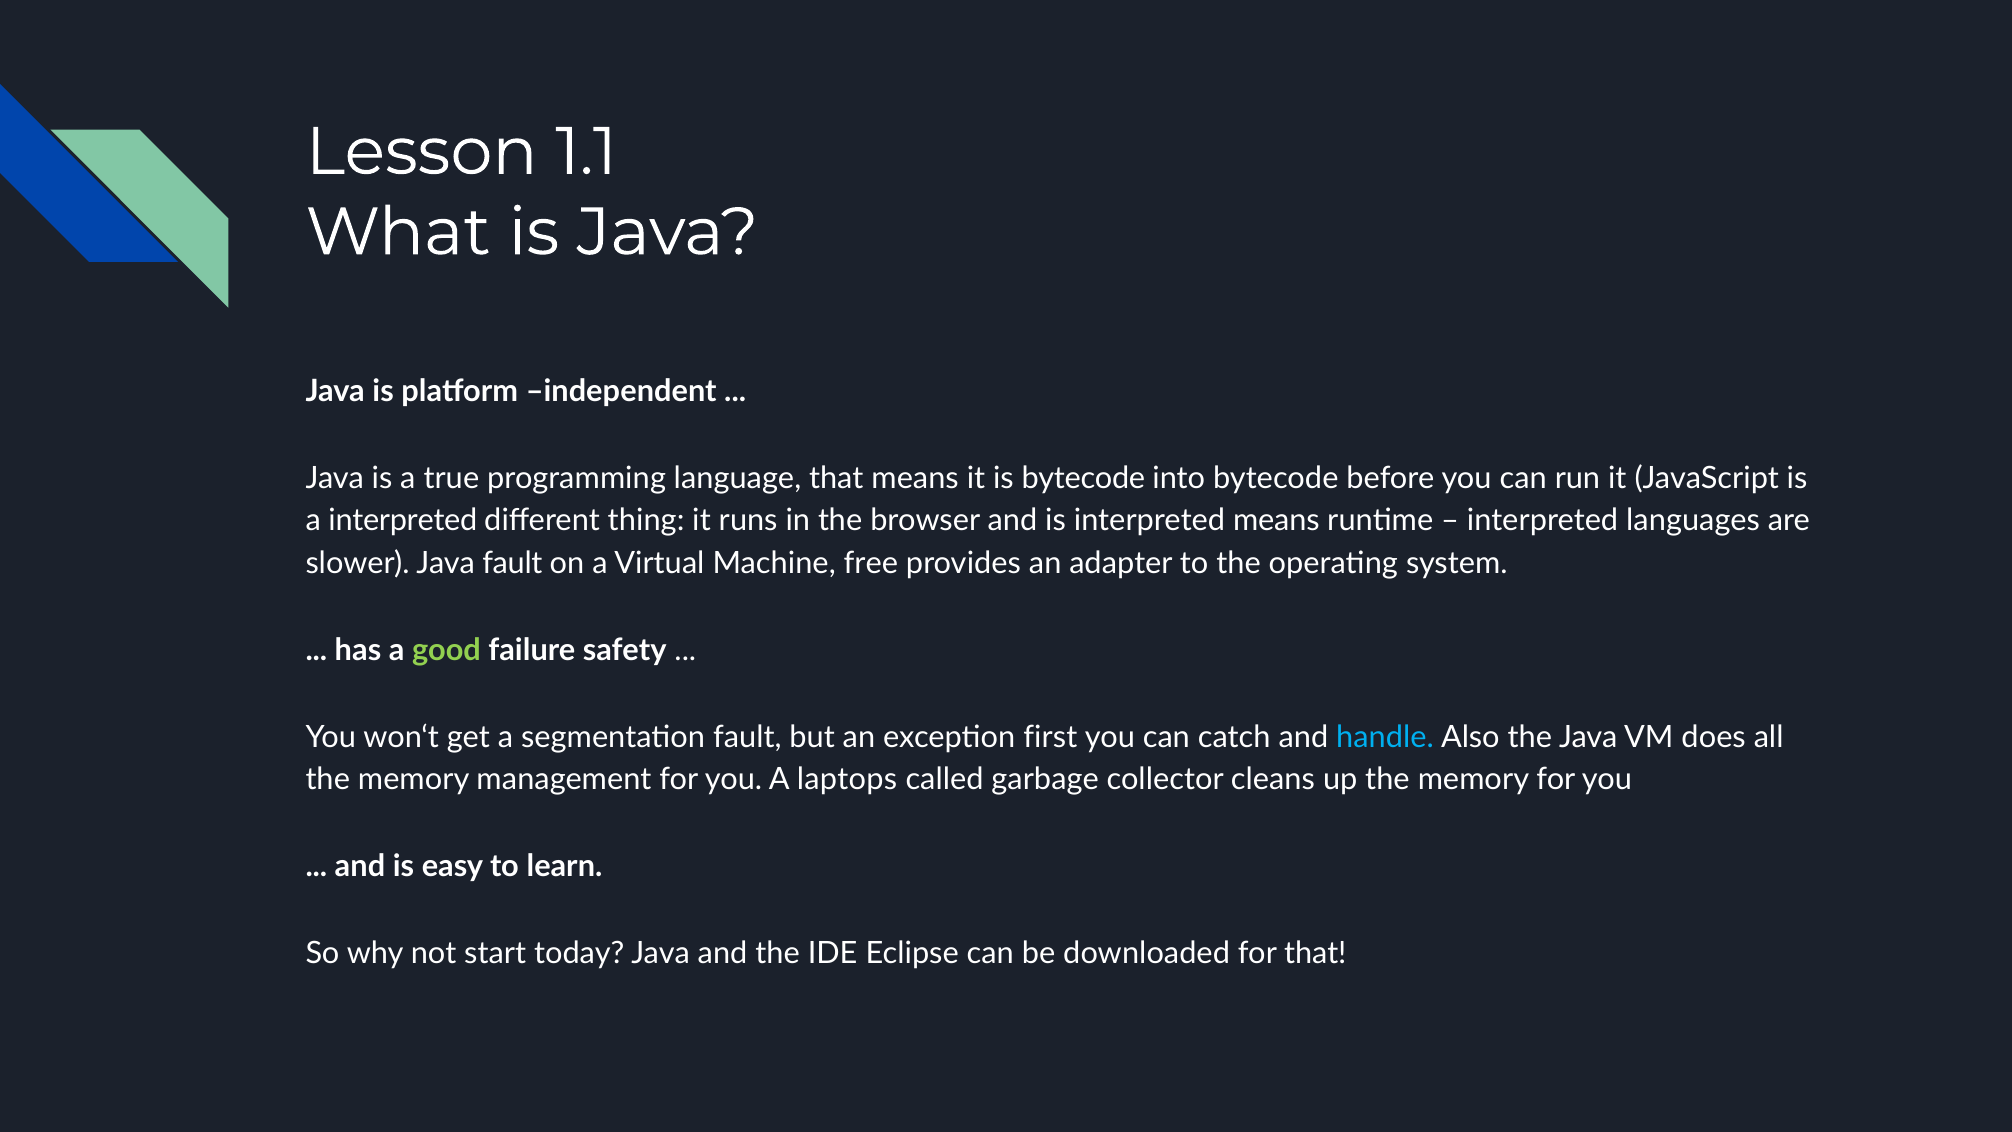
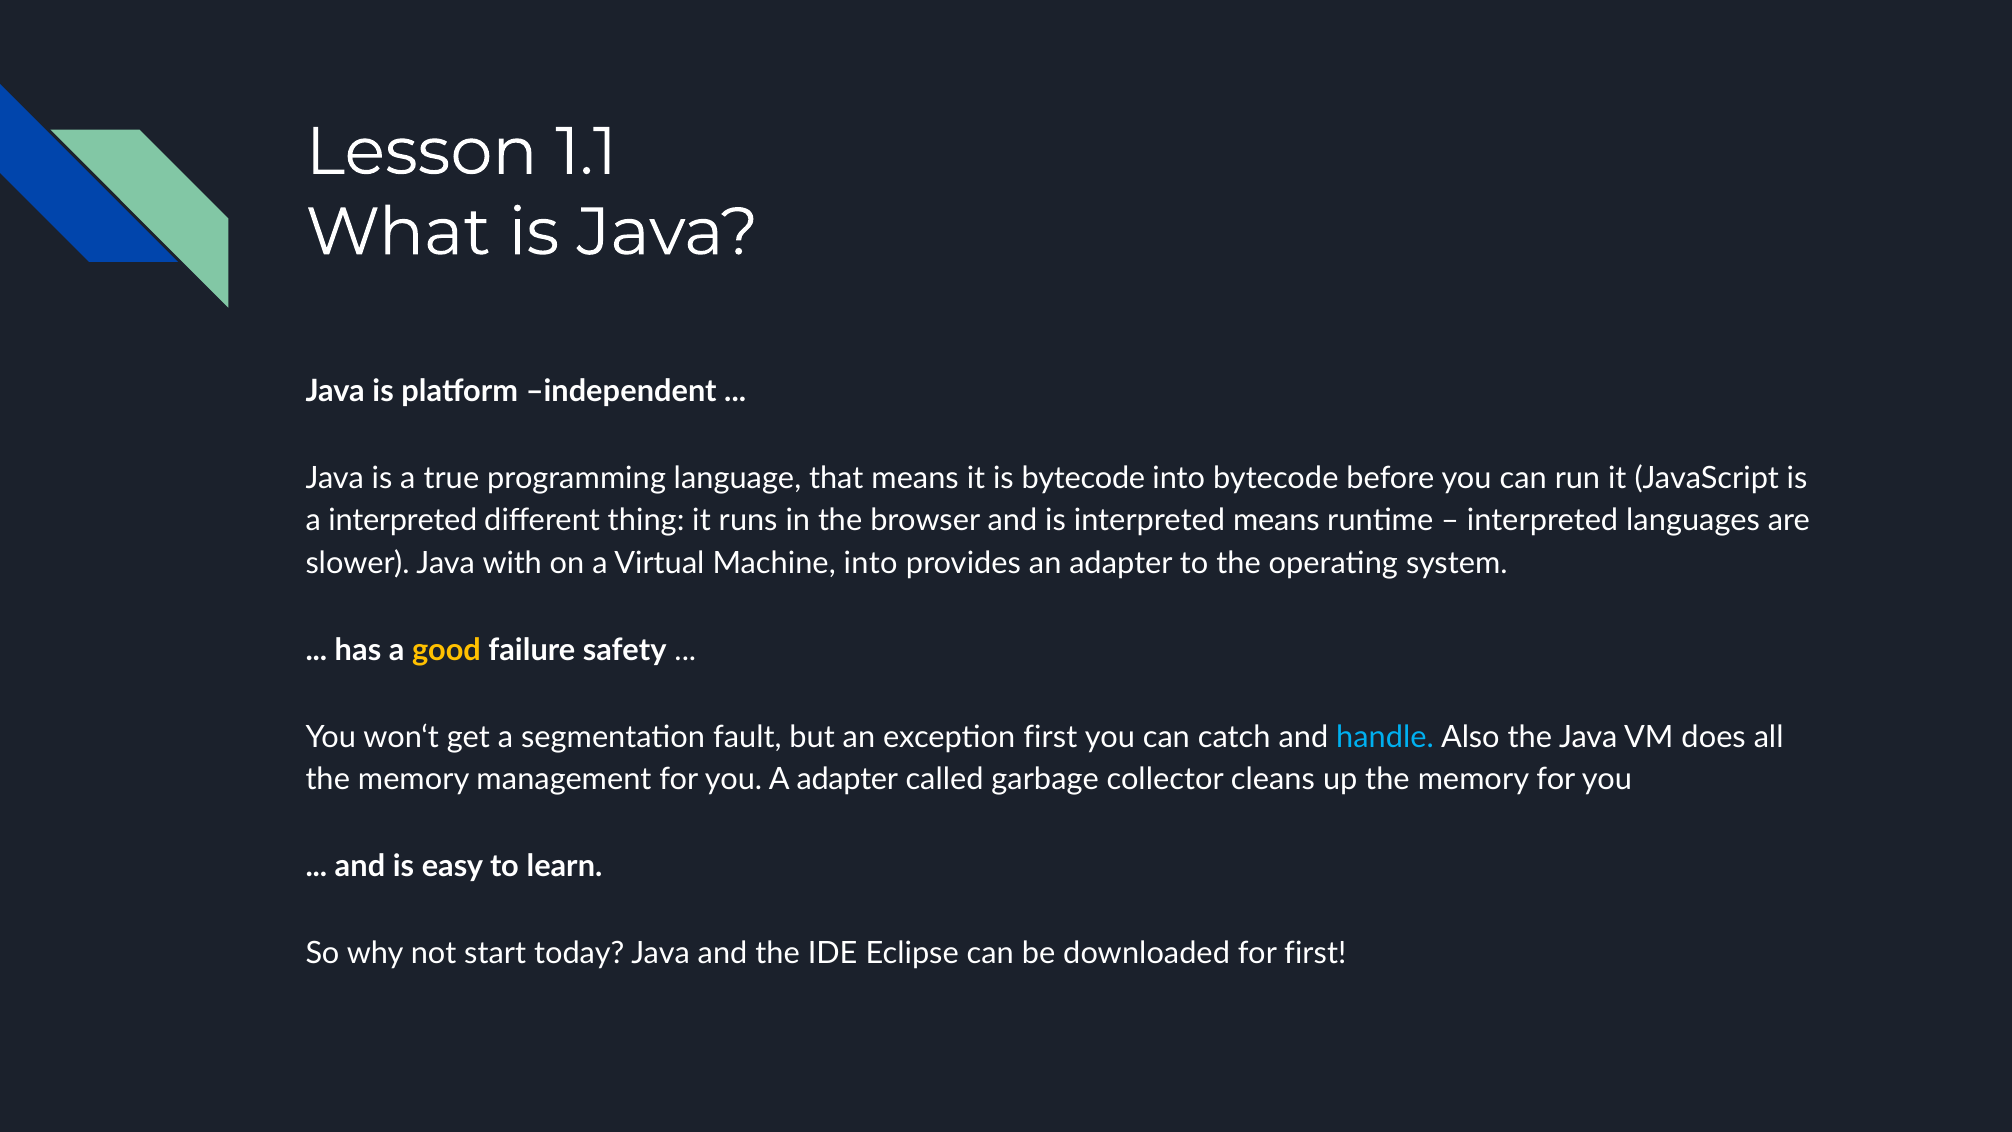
Java fault: fault -> with (512, 563)
Machine free: free -> into (871, 563)
good colour: light green -> yellow (446, 650)
A laptops: laptops -> adapter (847, 779)
for that: that -> first (1315, 953)
